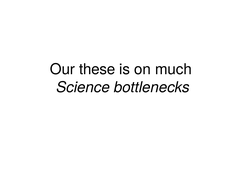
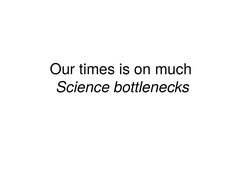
these: these -> times (97, 69)
